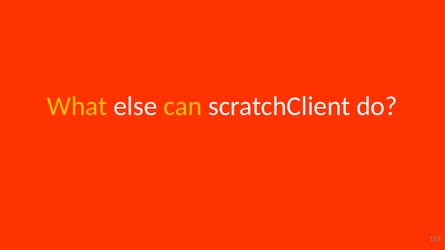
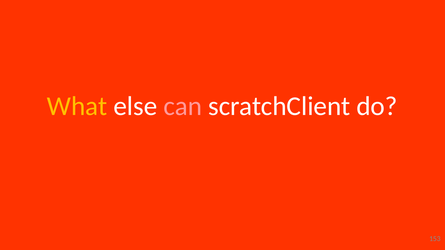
can colour: yellow -> pink (183, 106)
